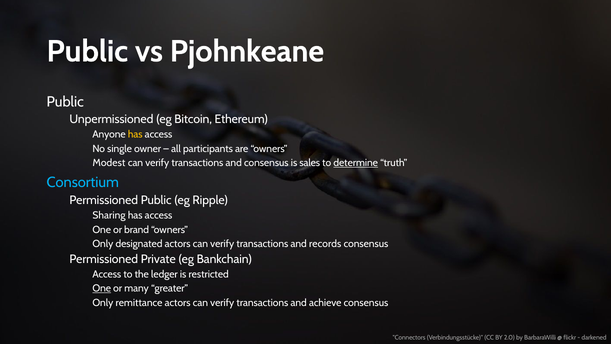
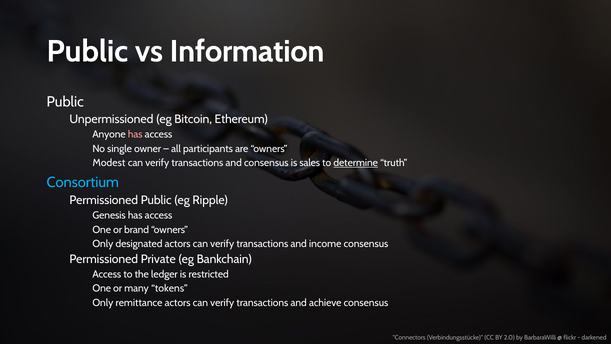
Pjohnkeane: Pjohnkeane -> Information (247, 51)
has colour: yellow -> pink (135, 134)
Sharing: Sharing -> Genesis (109, 215)
records: records -> income (325, 244)
One underline: present -> none (102, 288)
greater: greater -> tokens (169, 288)
